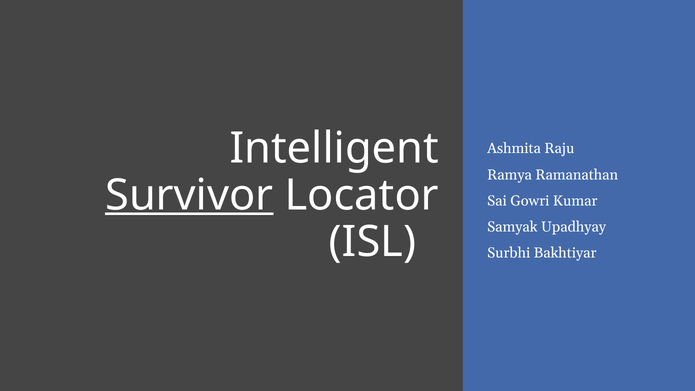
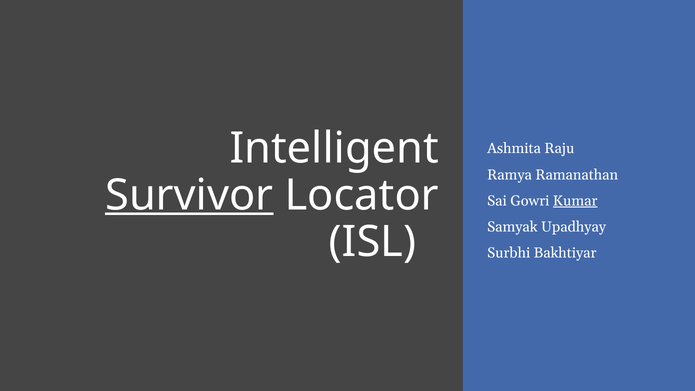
Kumar underline: none -> present (575, 201)
